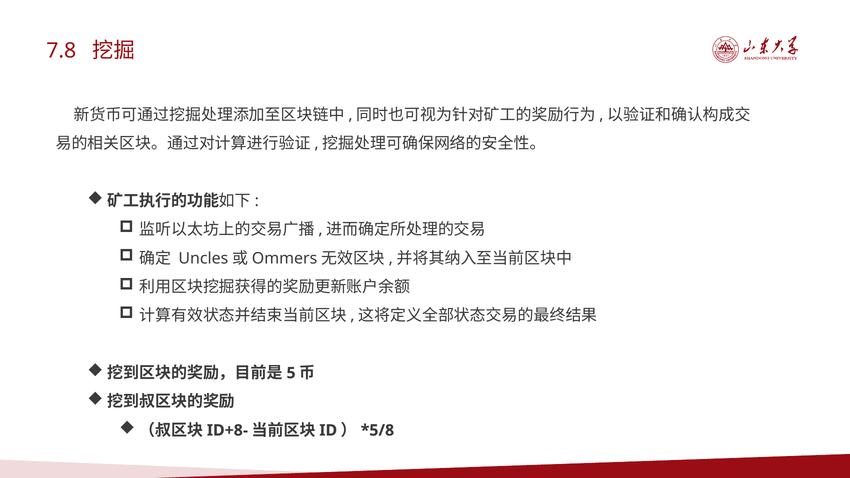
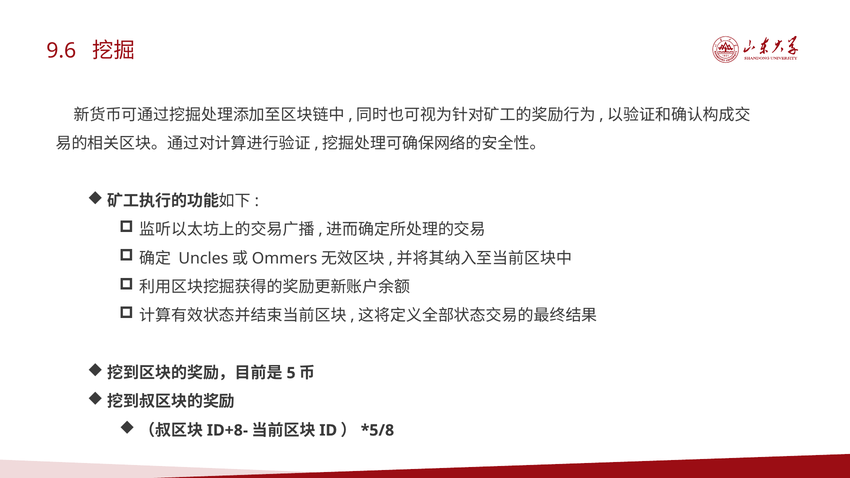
7.8: 7.8 -> 9.6 (61, 51)
